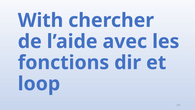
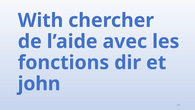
loop: loop -> john (39, 84)
